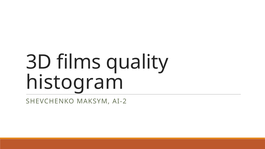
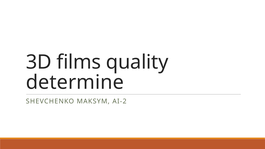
histogram: histogram -> determine (75, 82)
